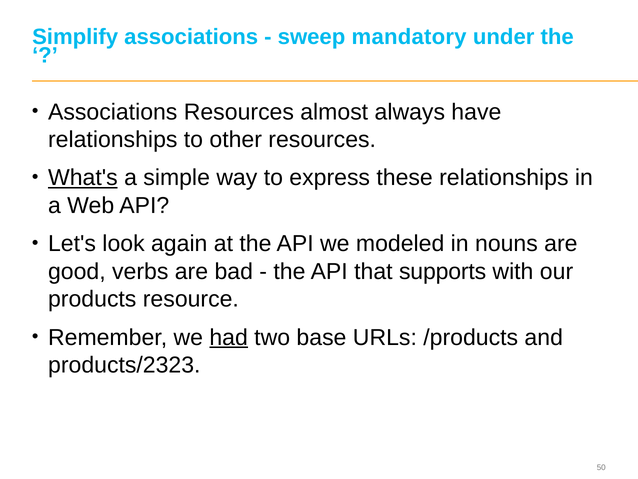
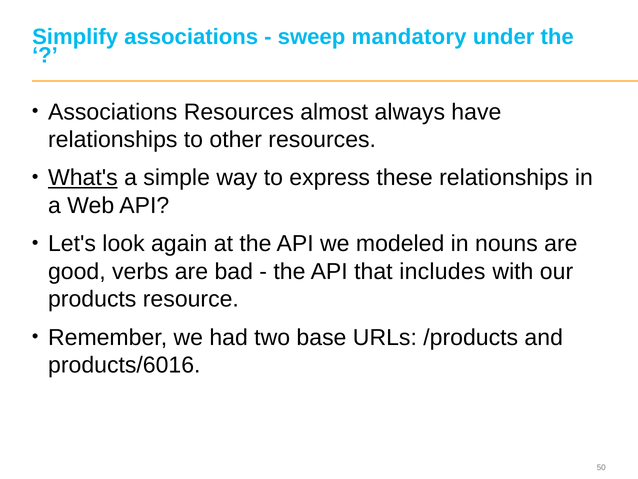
supports: supports -> includes (442, 271)
had underline: present -> none (229, 337)
products/2323: products/2323 -> products/6016 (124, 365)
